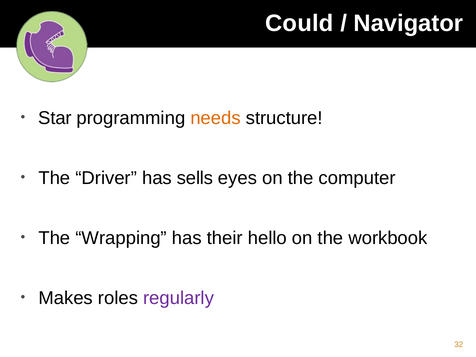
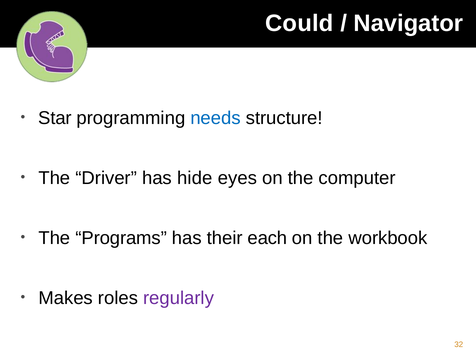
needs colour: orange -> blue (216, 118)
sells: sells -> hide (195, 178)
Wrapping: Wrapping -> Programs (121, 238)
hello: hello -> each (267, 238)
